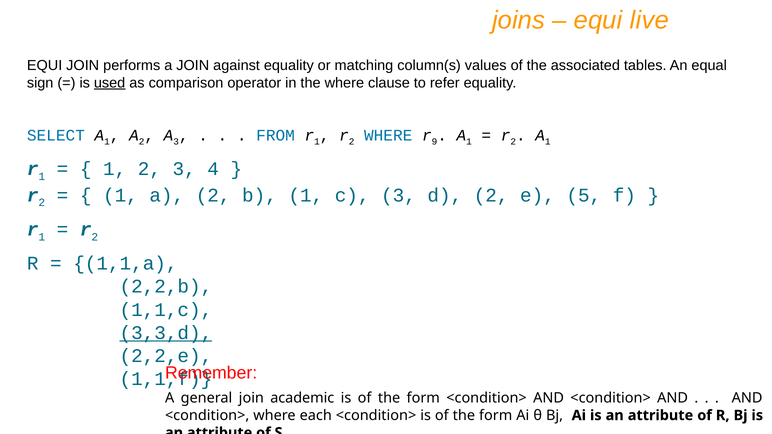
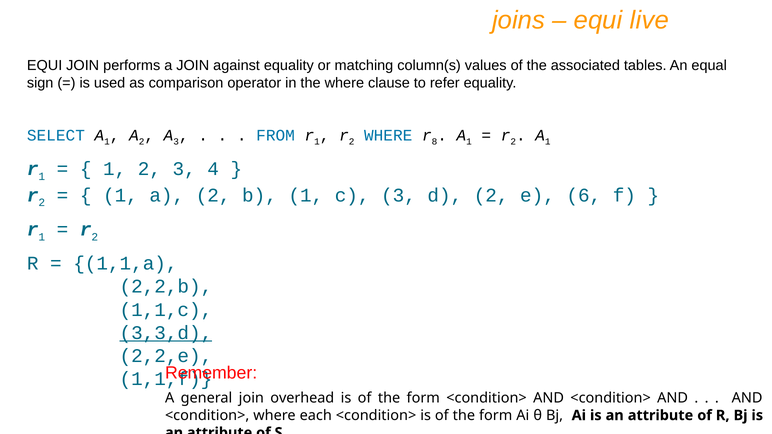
used underline: present -> none (110, 83)
9: 9 -> 8 (434, 142)
5: 5 -> 6 (584, 195)
academic: academic -> overhead (302, 398)
